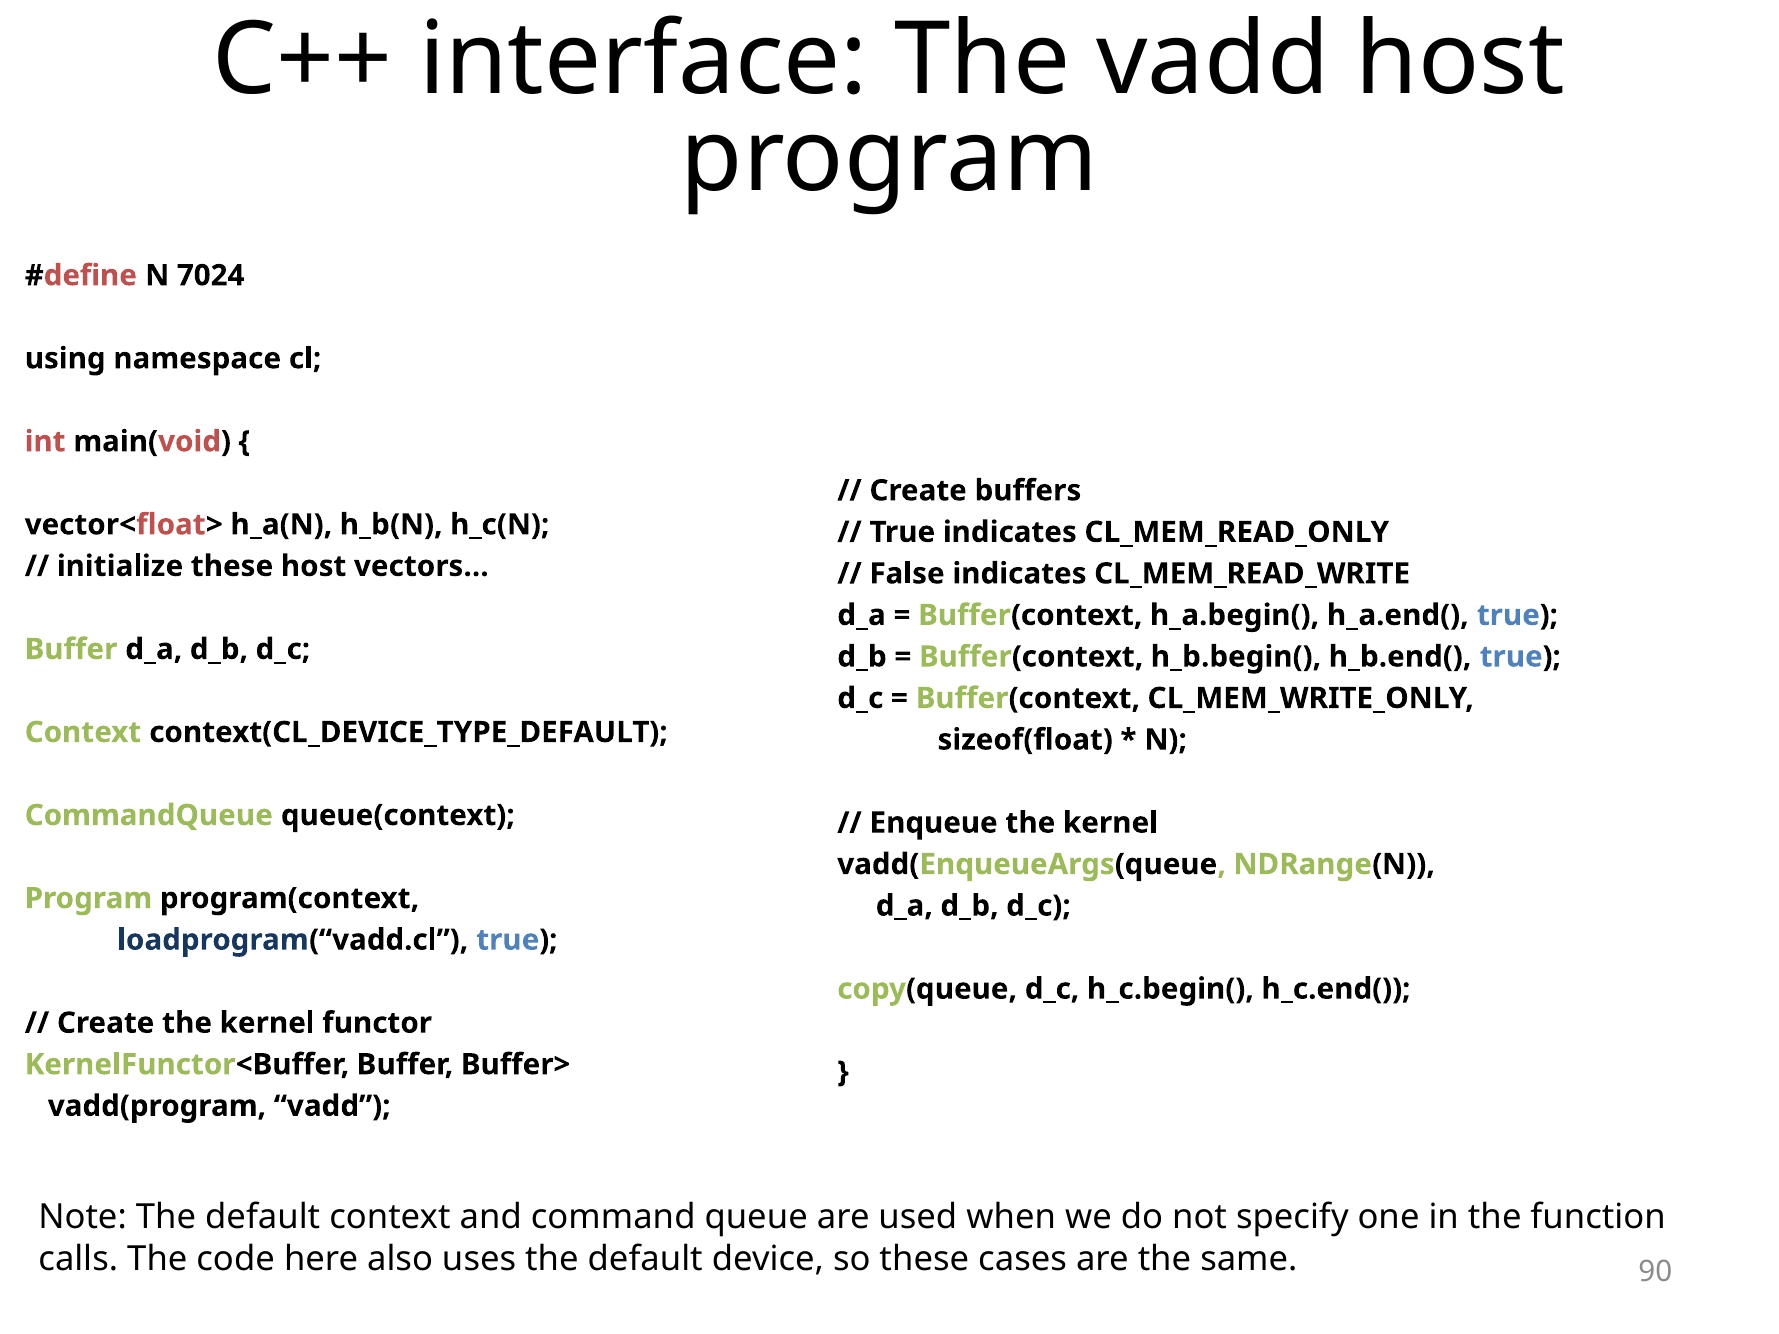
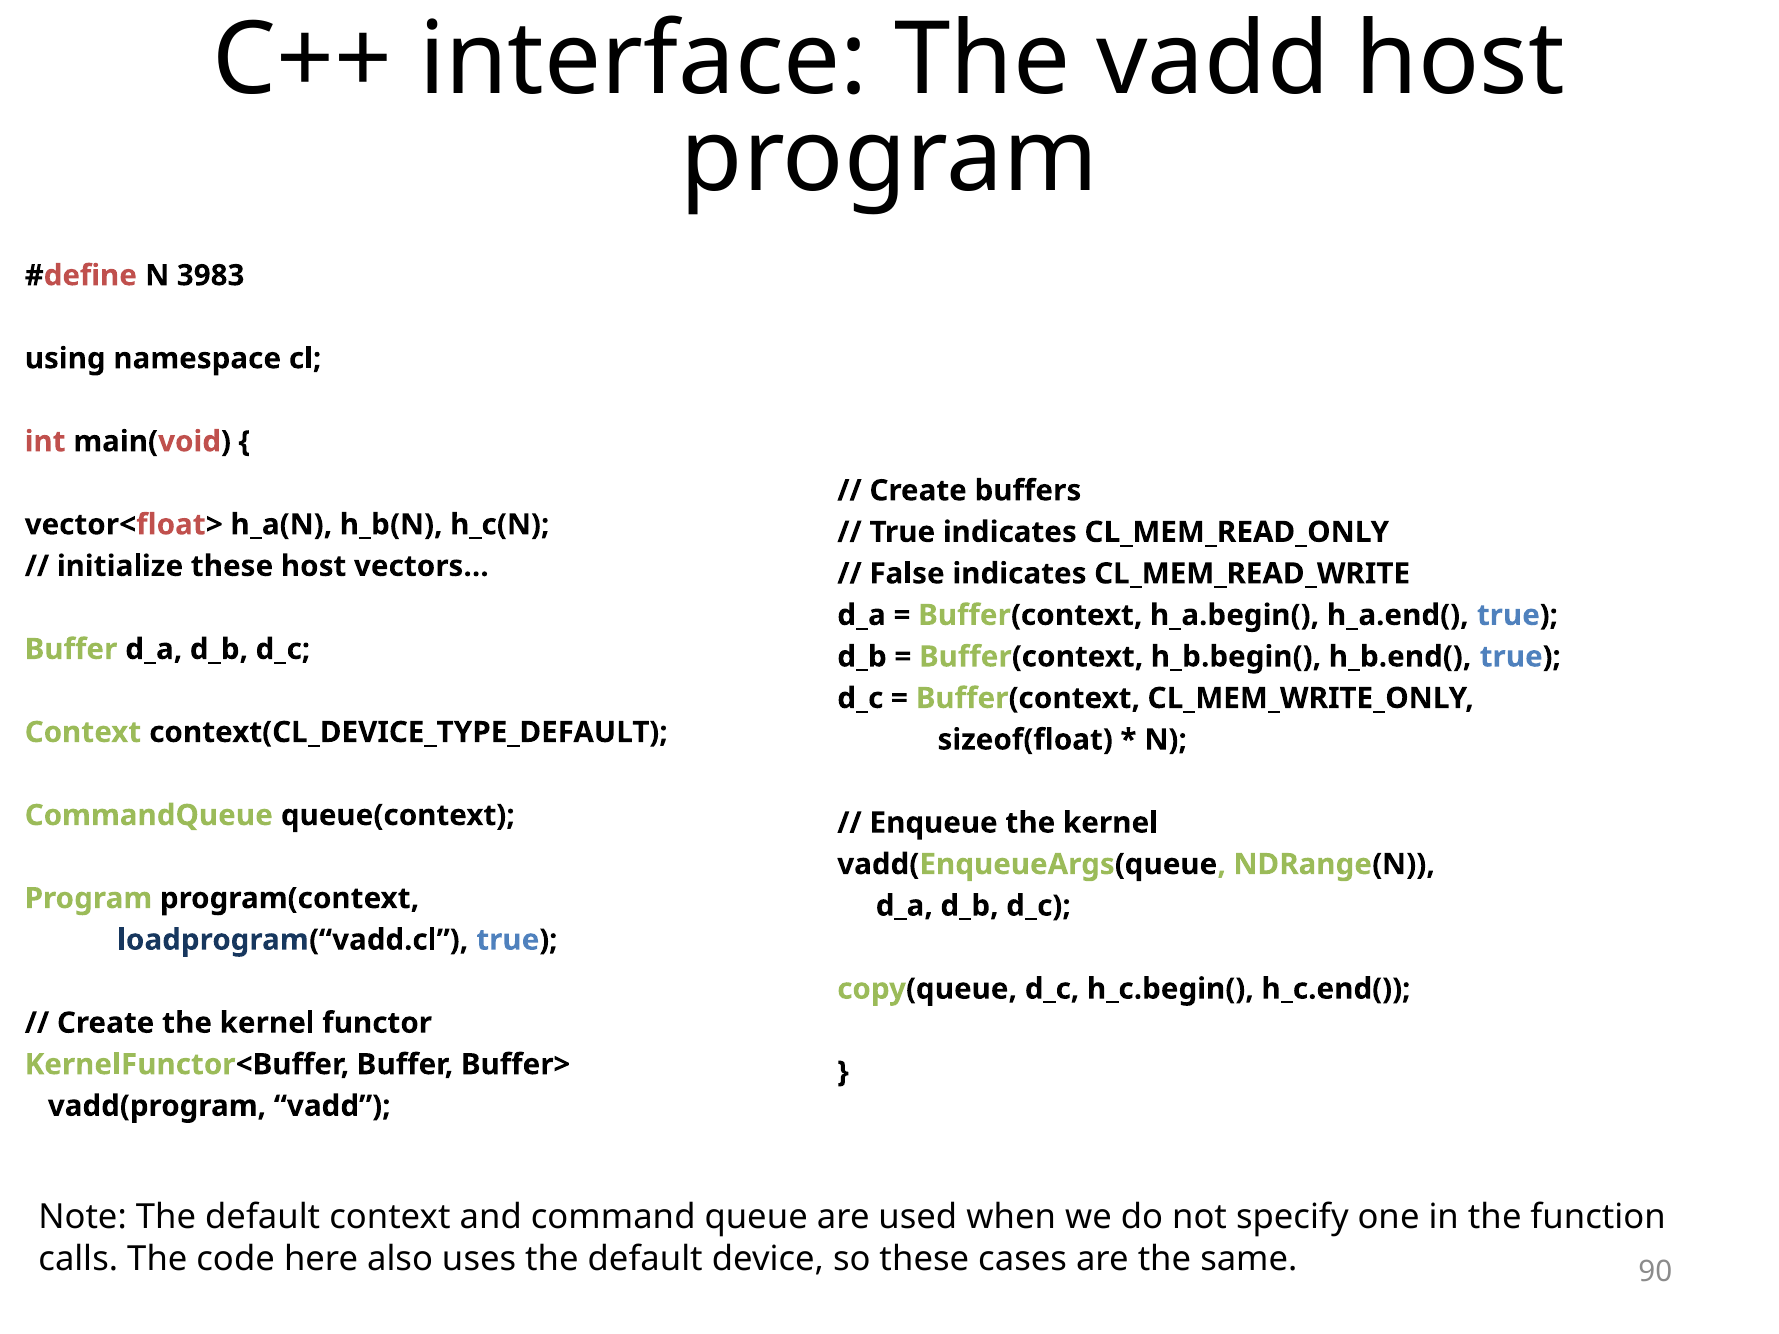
7024: 7024 -> 3983 (211, 276)
